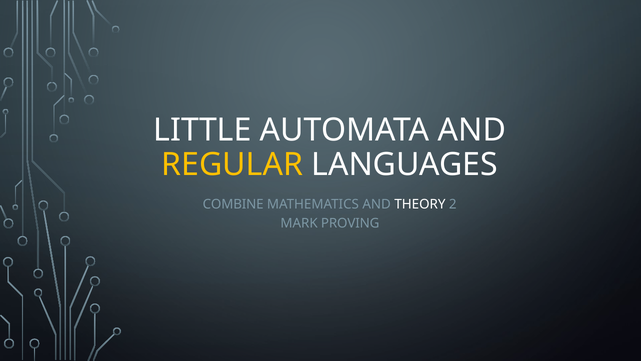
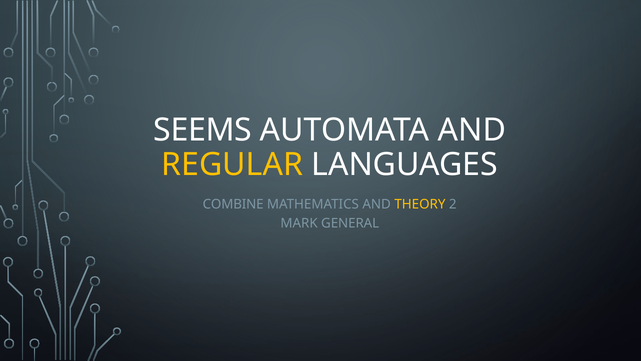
LITTLE: LITTLE -> SEEMS (203, 130)
THEORY colour: white -> yellow (420, 204)
PROVING: PROVING -> GENERAL (350, 223)
